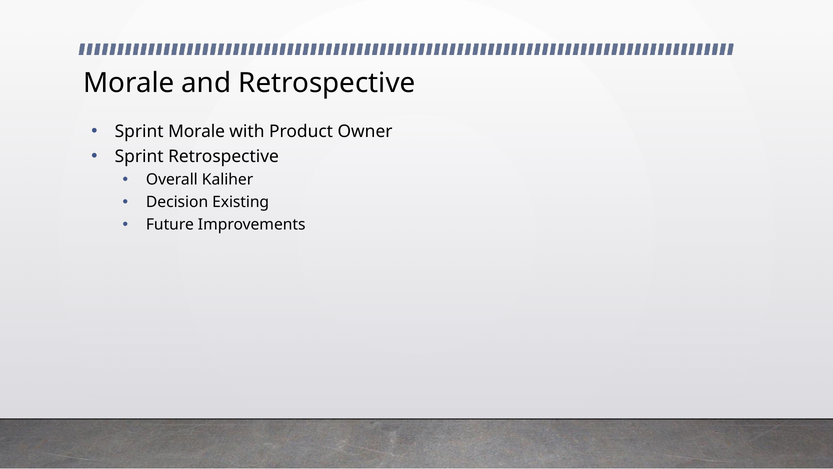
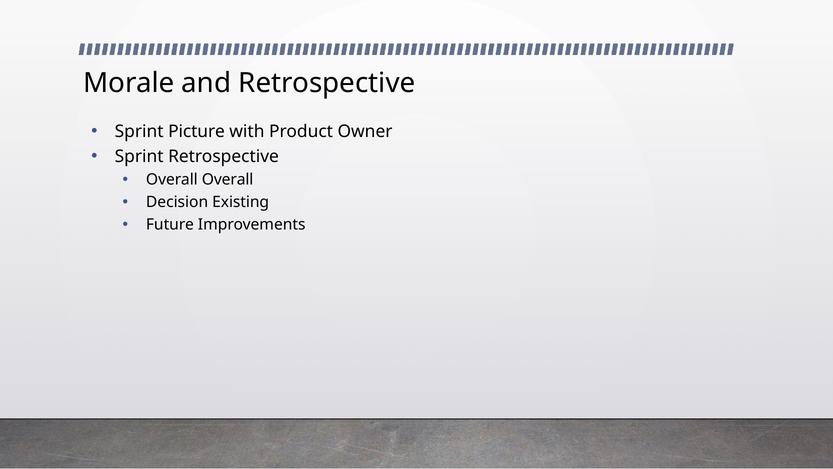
Sprint Morale: Morale -> Picture (197, 131)
Overall Kaliher: Kaliher -> Overall (228, 180)
